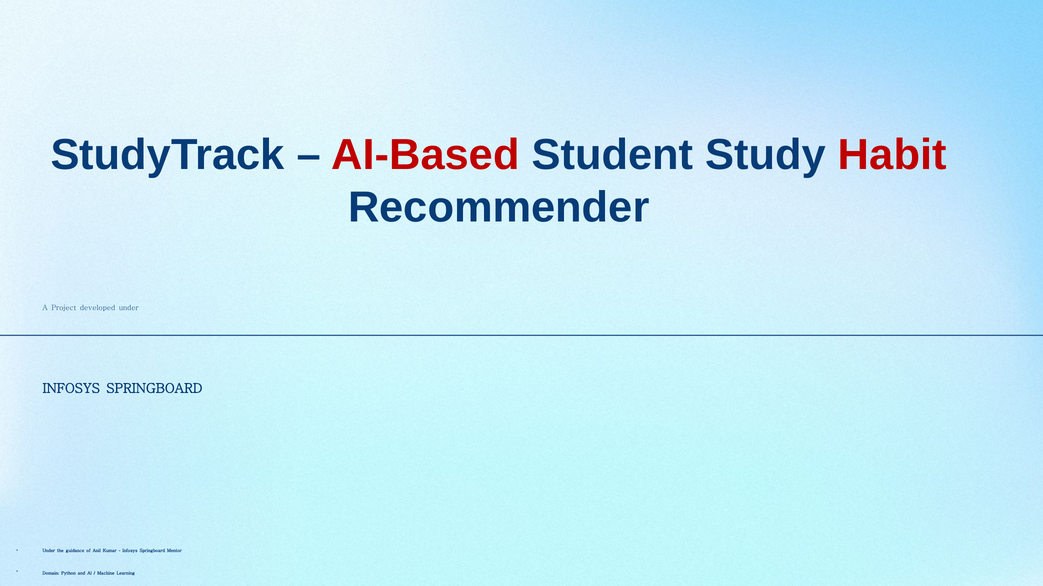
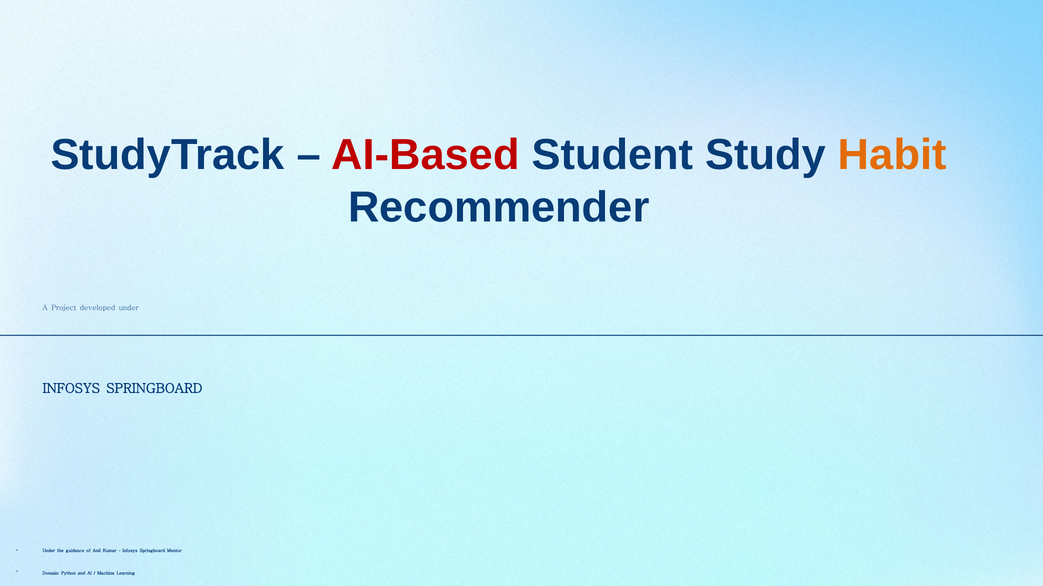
Habit colour: red -> orange (892, 155)
